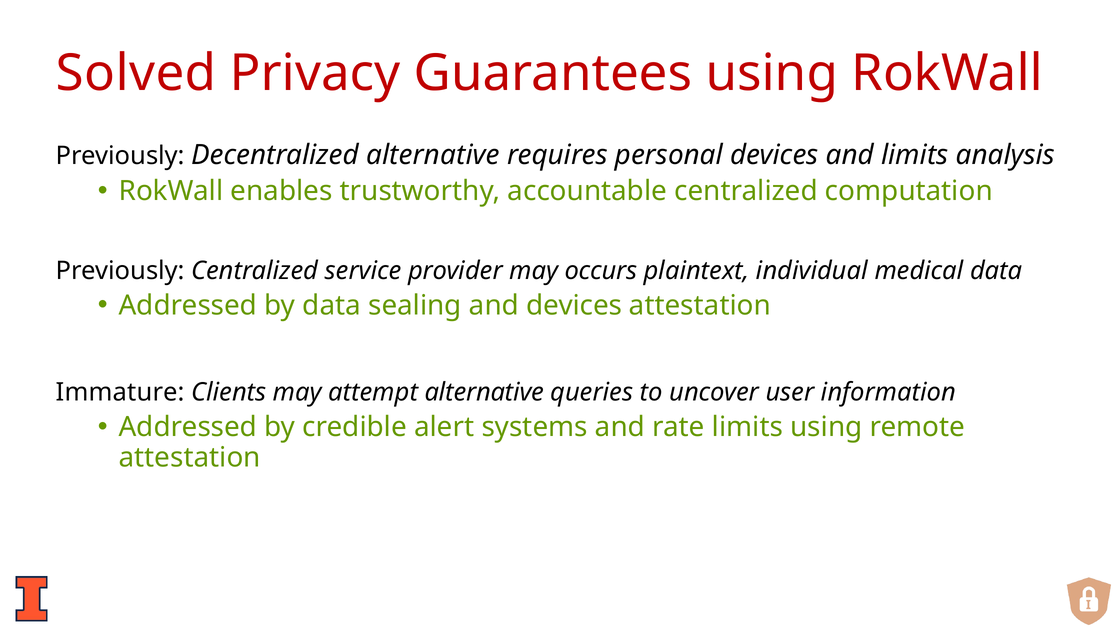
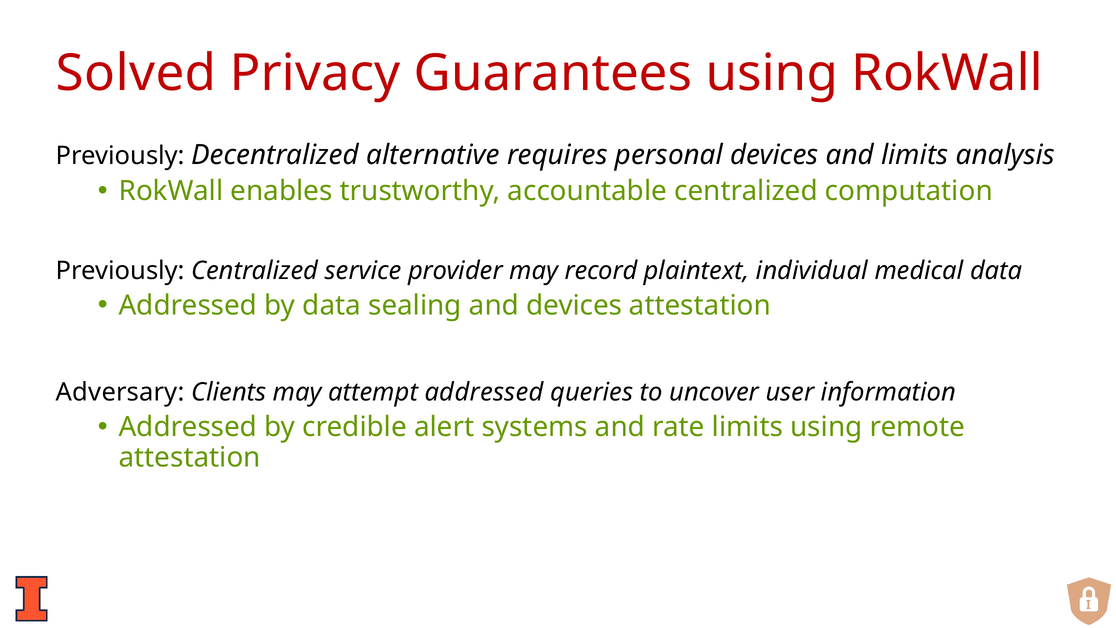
occurs: occurs -> record (601, 271)
Immature: Immature -> Adversary (120, 392)
attempt alternative: alternative -> addressed (484, 392)
